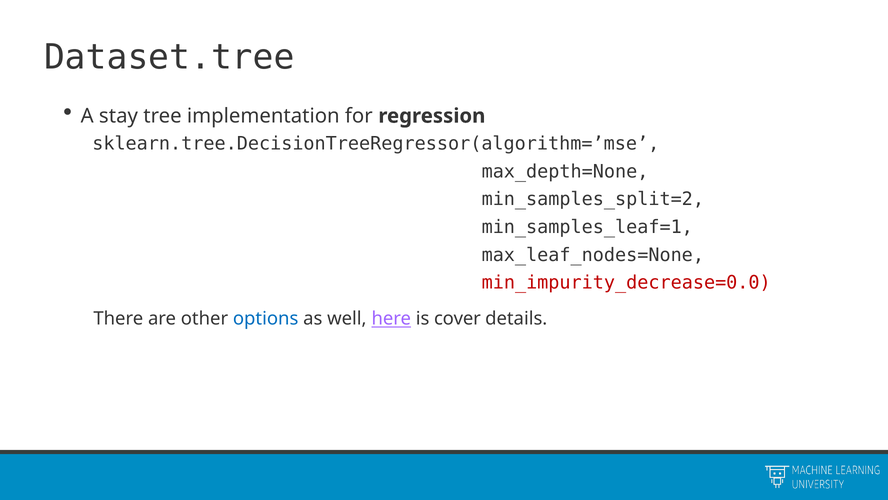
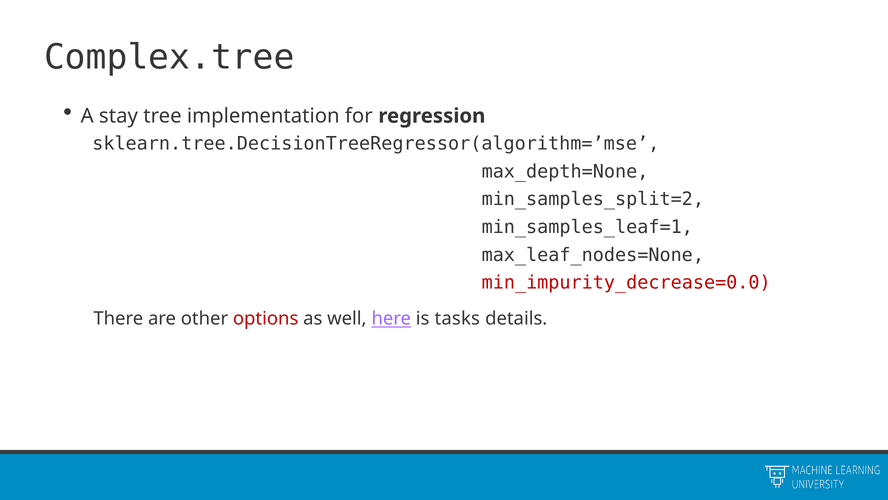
Dataset.tree: Dataset.tree -> Complex.tree (169, 57)
options colour: blue -> red (266, 318)
cover: cover -> tasks (457, 318)
